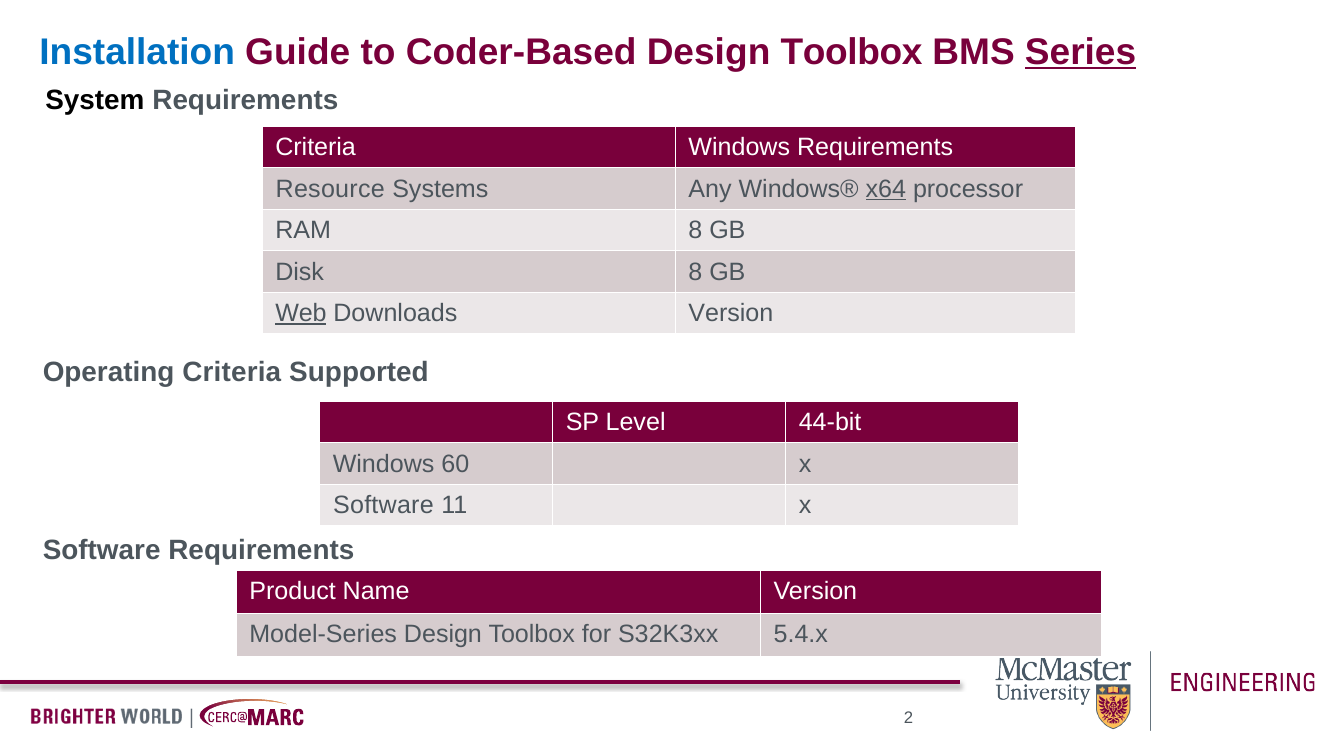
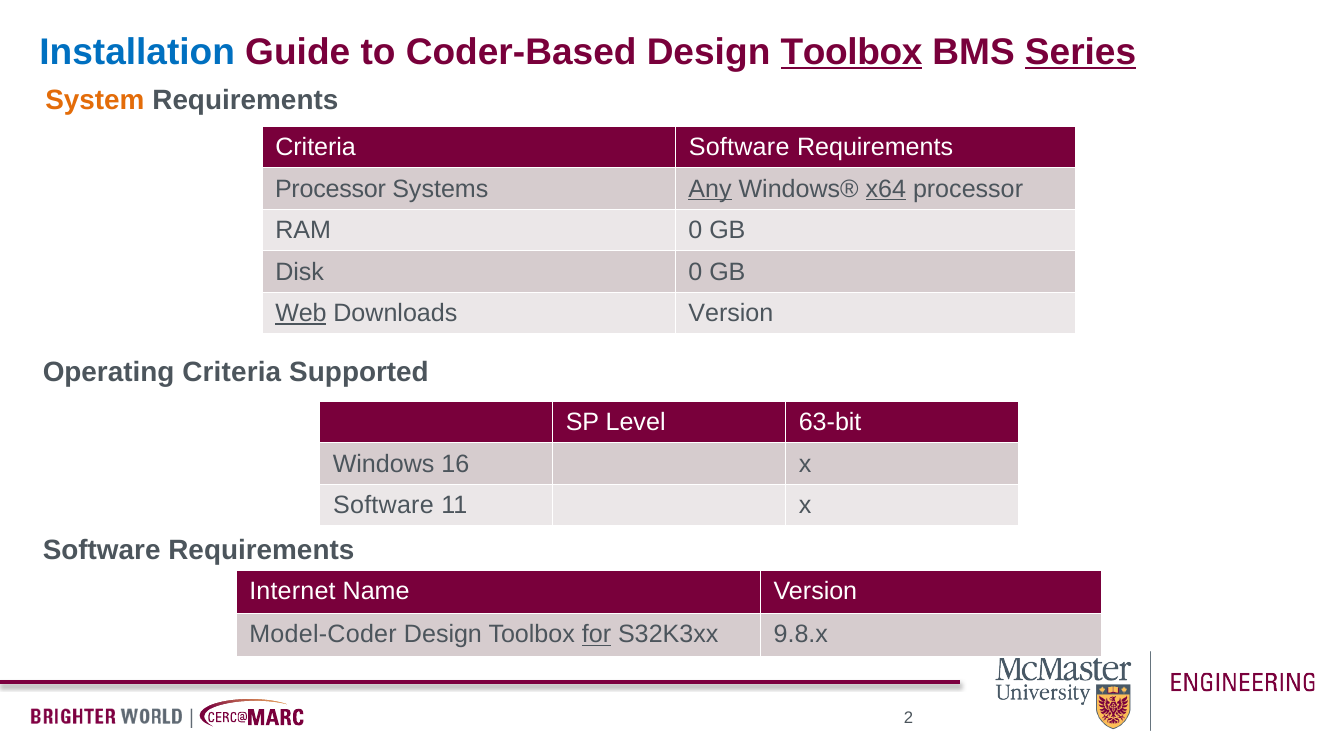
Toolbox underline: none -> present (852, 52)
System colour: black -> orange (95, 100)
Criteria Windows: Windows -> Software (739, 147)
Resource: Resource -> Processor (330, 189)
Any underline: none -> present (710, 189)
RAM 8: 8 -> 0 (695, 230)
Disk 8: 8 -> 0 (695, 272)
44-bit: 44-bit -> 63-bit (830, 422)
60: 60 -> 16 (455, 464)
Product: Product -> Internet (292, 591)
Model-Series: Model-Series -> Model-Coder (323, 634)
for underline: none -> present (597, 634)
5.4.x: 5.4.x -> 9.8.x (801, 634)
